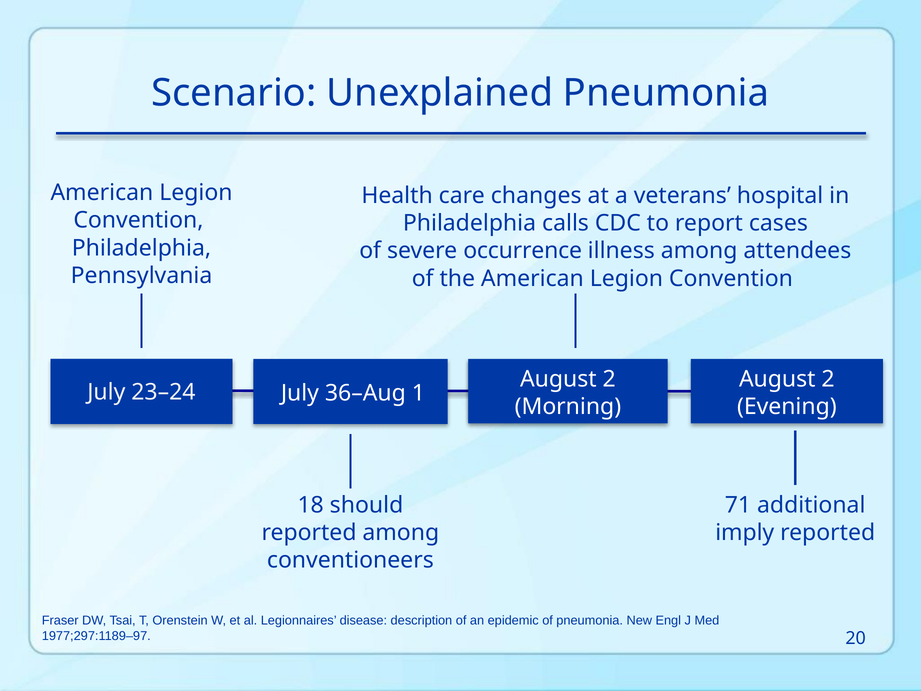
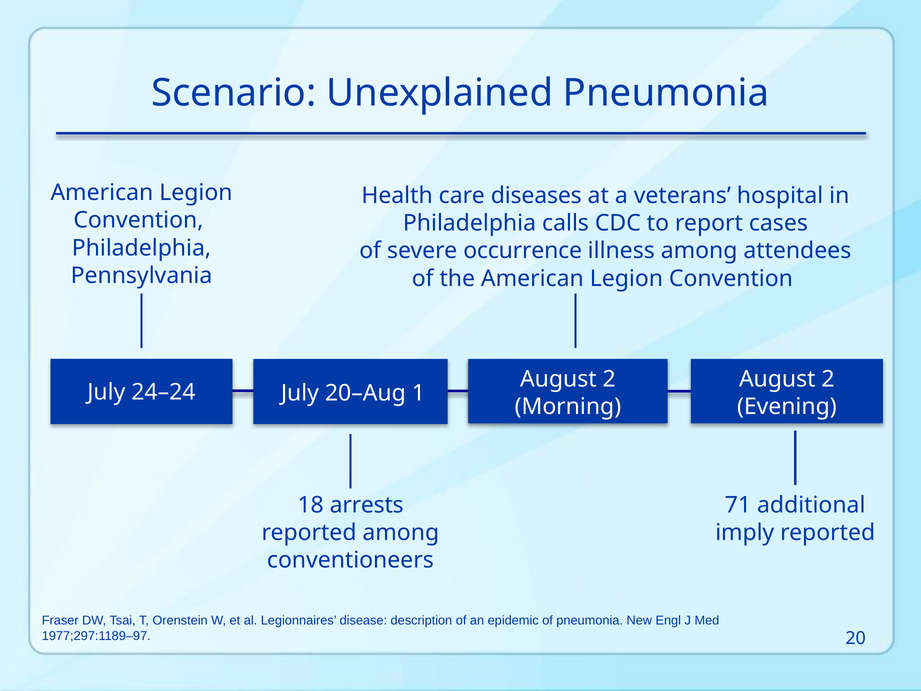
changes: changes -> diseases (536, 195)
23–24: 23–24 -> 24–24 (163, 392)
36–Aug: 36–Aug -> 20–Aug (365, 393)
should: should -> arrests (367, 505)
